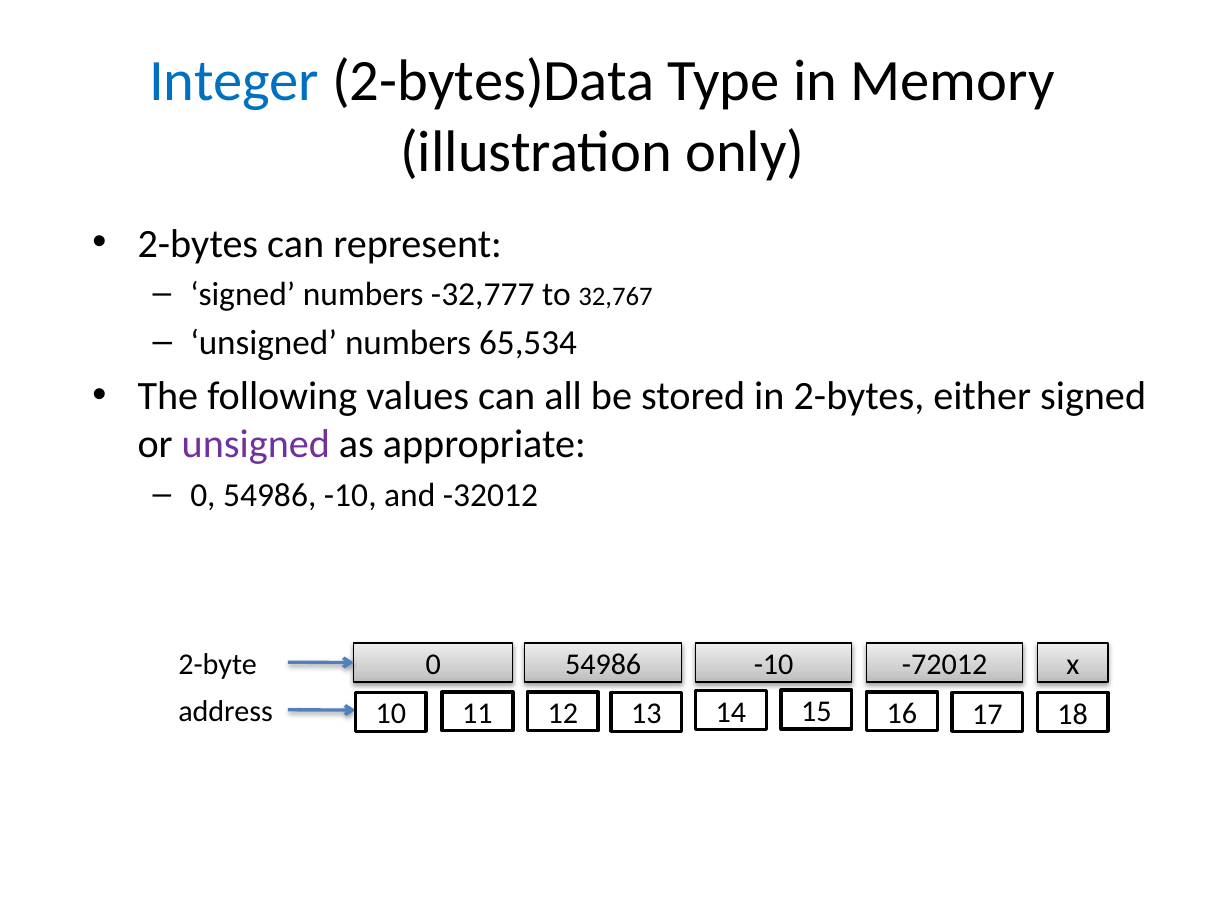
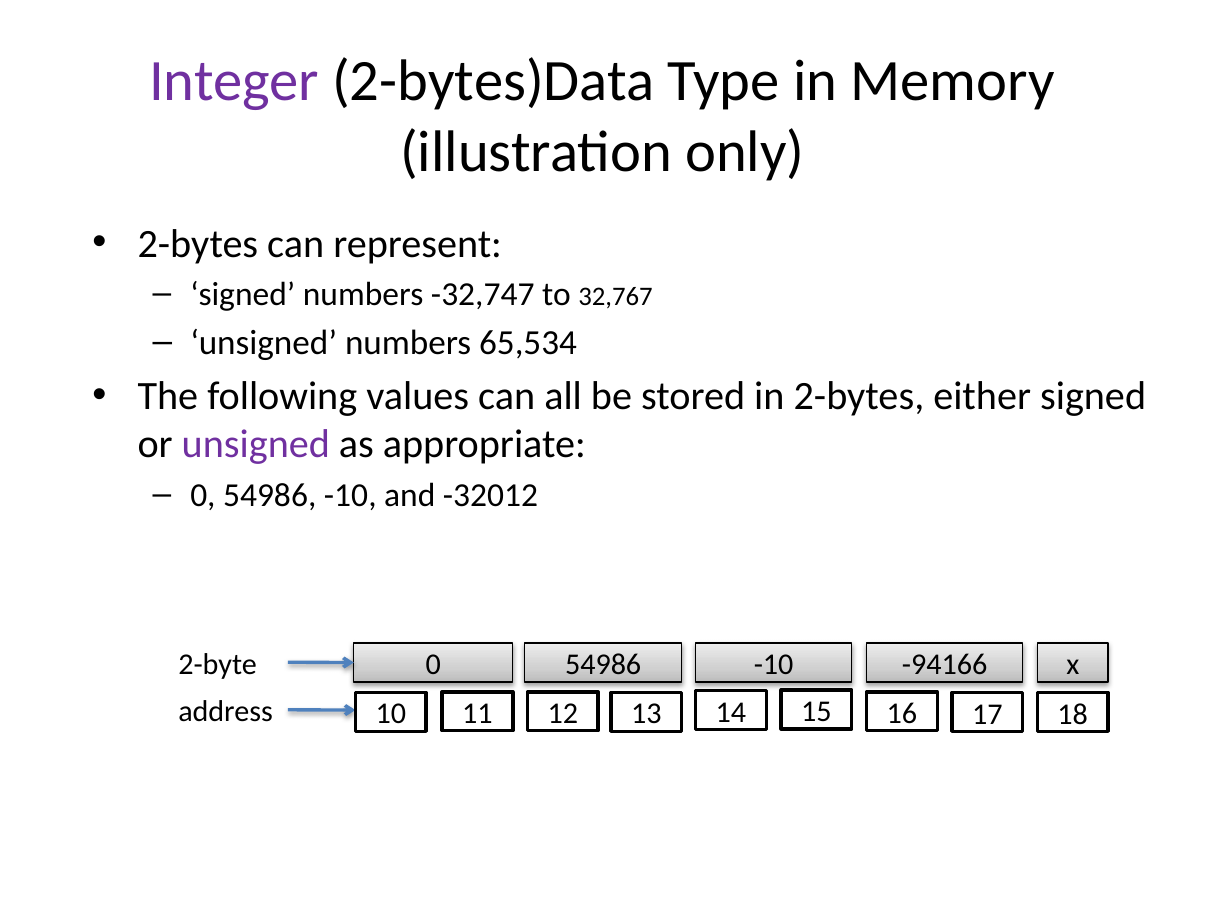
Integer colour: blue -> purple (234, 81)
-32,777: -32,777 -> -32,747 (483, 294)
-72012: -72012 -> -94166 (945, 664)
